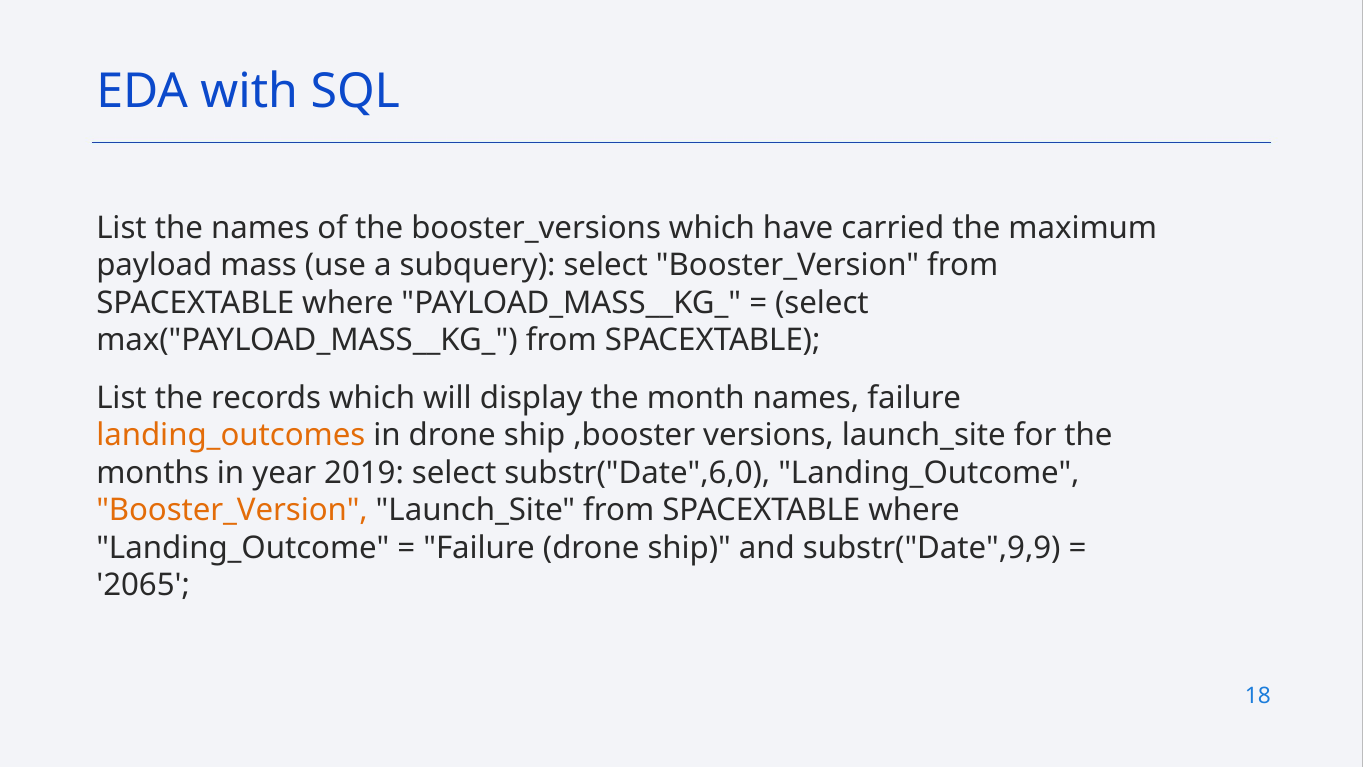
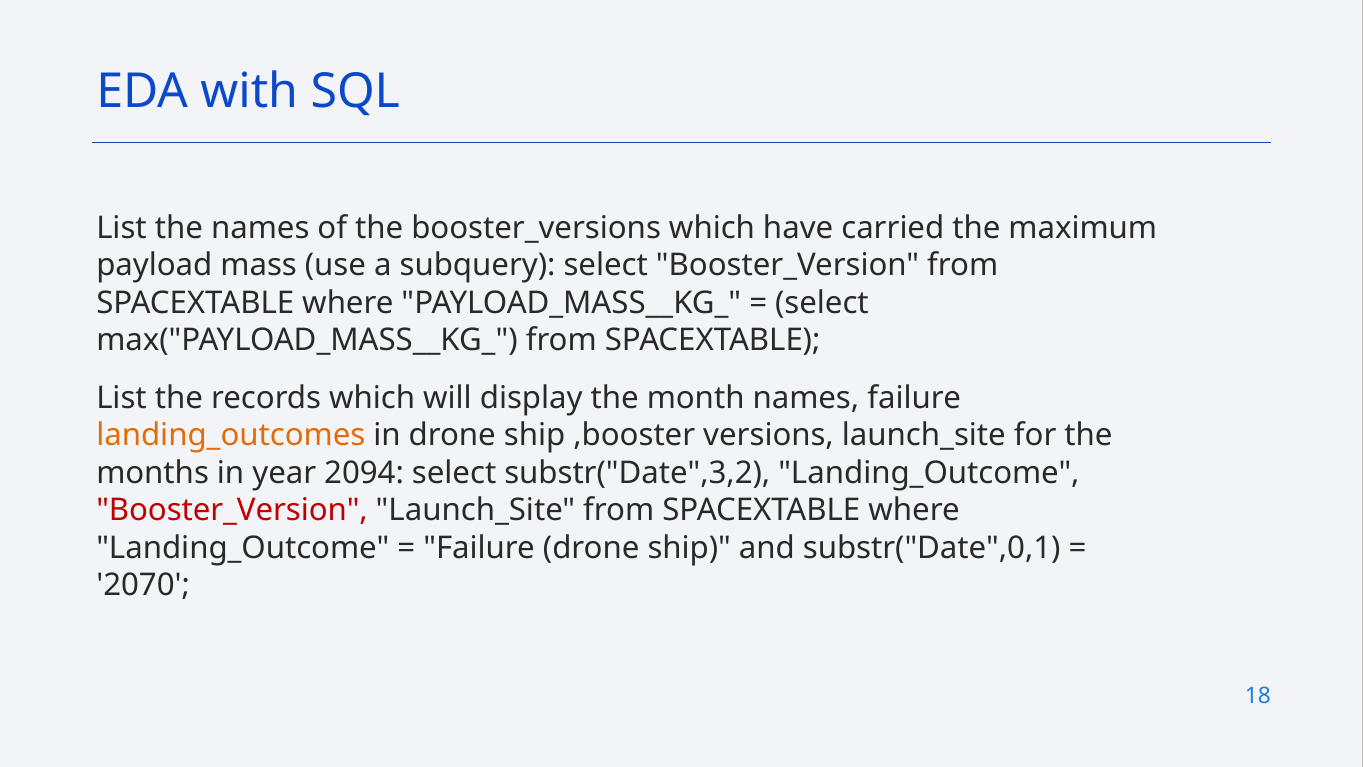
2019: 2019 -> 2094 (364, 473)
substr("Date",6,0: substr("Date",6,0 -> substr("Date",3,2 (637, 473)
Booster_Version colour: orange -> red (232, 510)
substr("Date",9,9: substr("Date",9,9 -> substr("Date",0,1 (932, 548)
2065: 2065 -> 2070 (143, 585)
